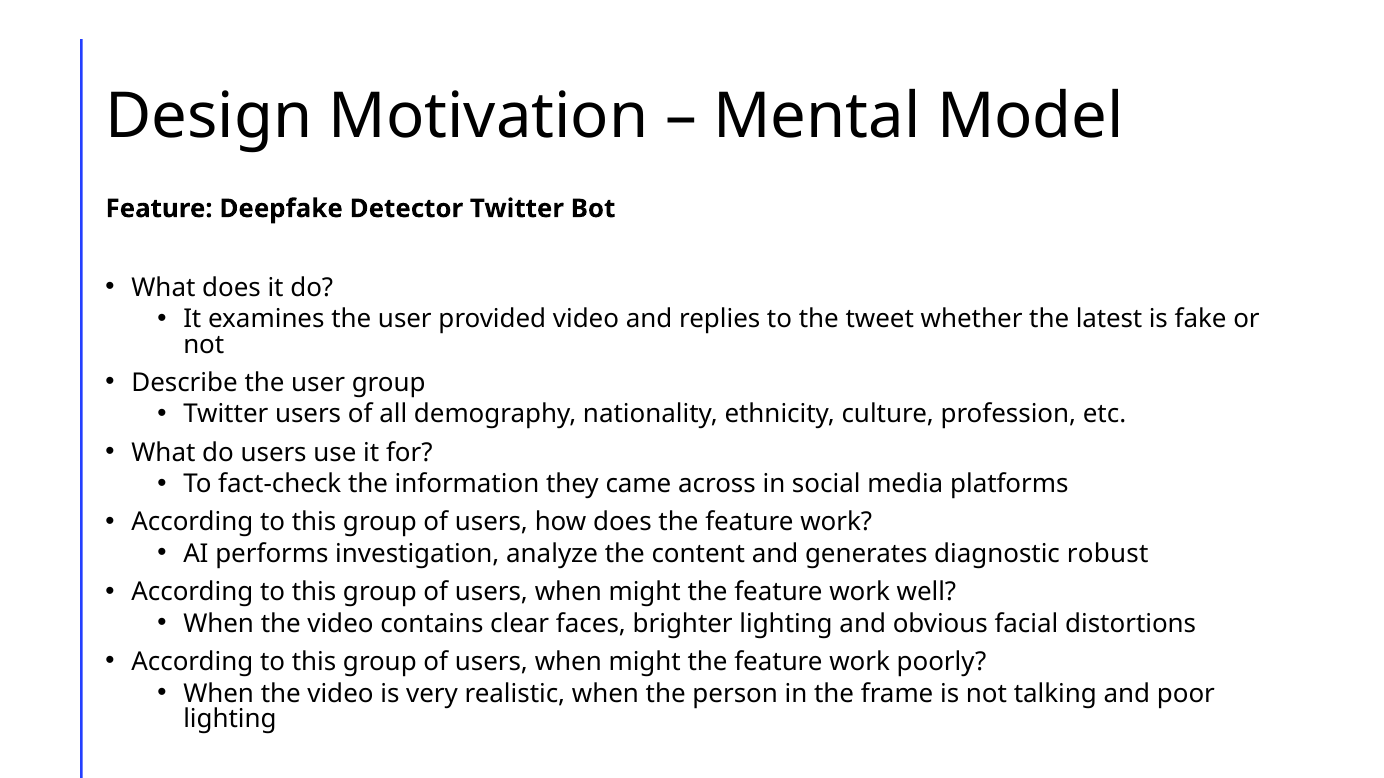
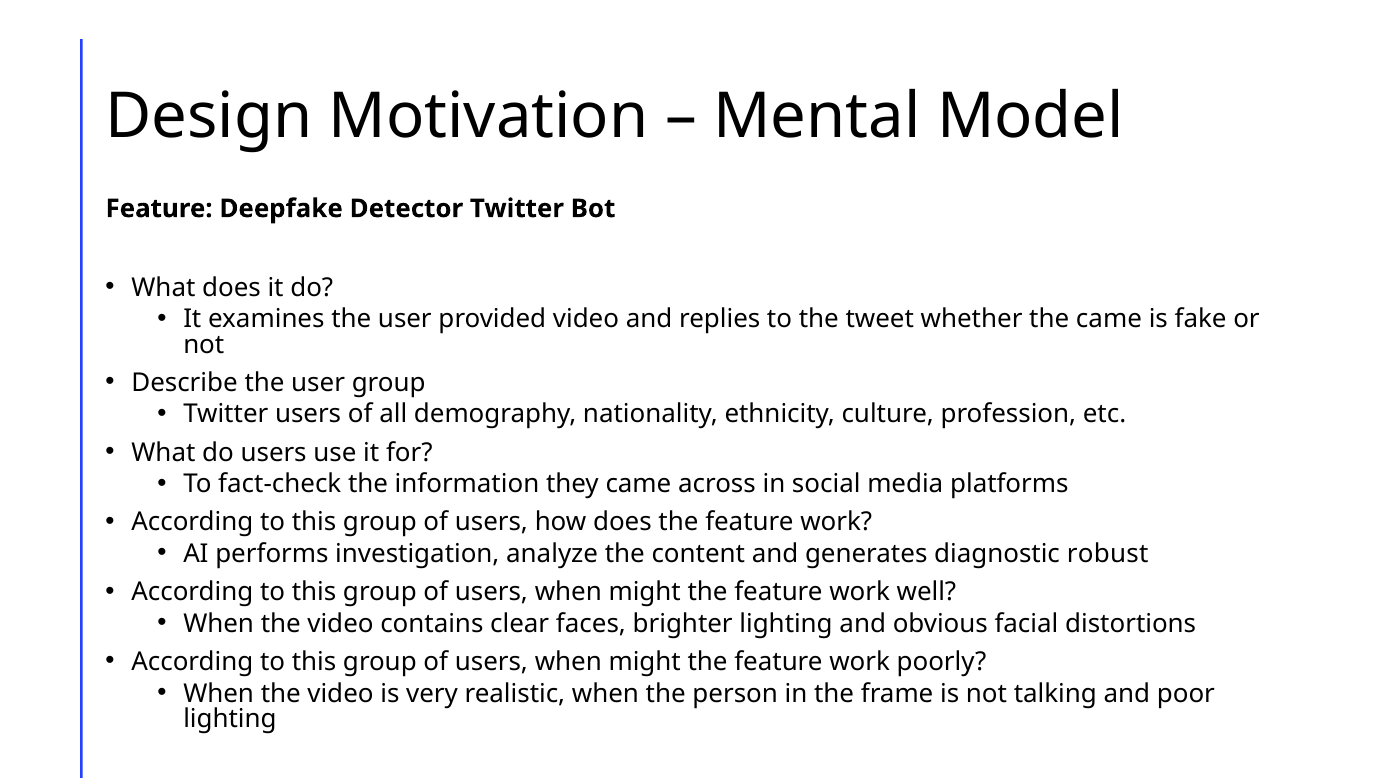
the latest: latest -> came (1109, 320)
